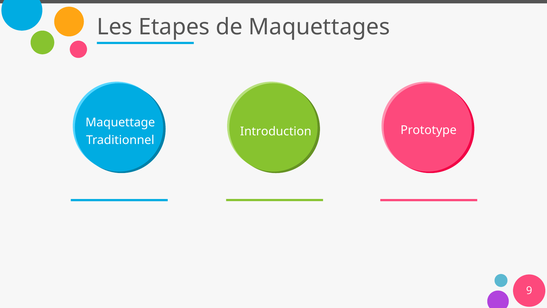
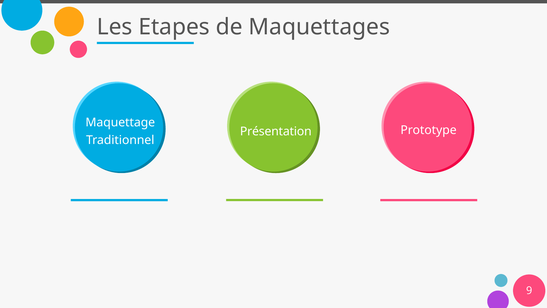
Introduction: Introduction -> Présentation (276, 131)
